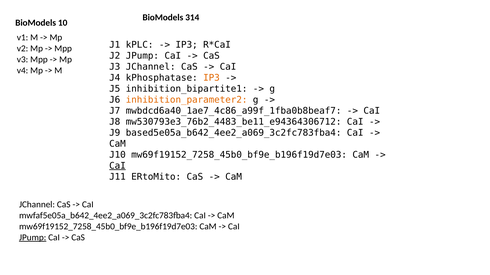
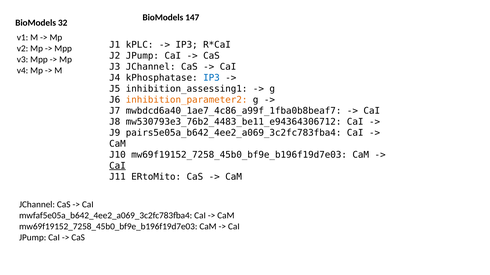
314: 314 -> 147 (192, 18)
10: 10 -> 32 (63, 23)
IP3 colour: orange -> blue (211, 78)
inhibition_bipartite1: inhibition_bipartite1 -> inhibition_assessing1 (187, 89)
based5e05a_b642_4ee2_a069_3c2fc783fba4: based5e05a_b642_4ee2_a069_3c2fc783fba4 -> pairs5e05a_b642_4ee2_a069_3c2fc783fba4 (234, 133)
JPump underline: present -> none (33, 238)
